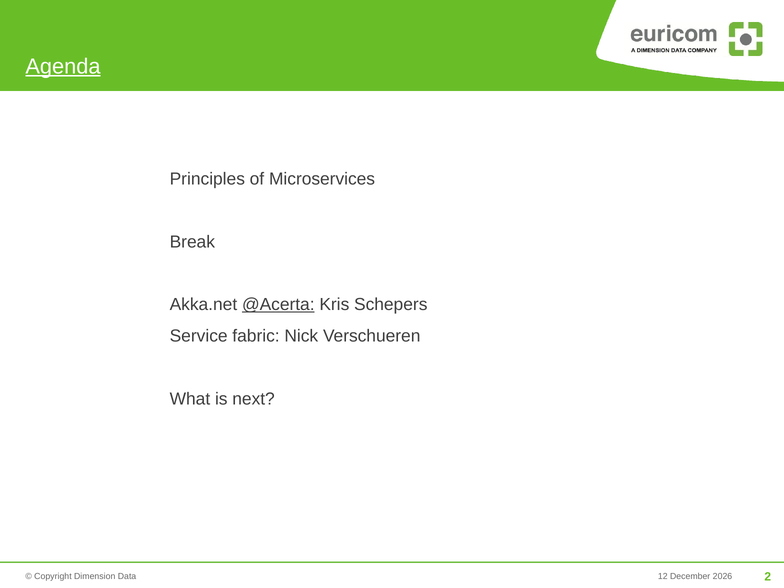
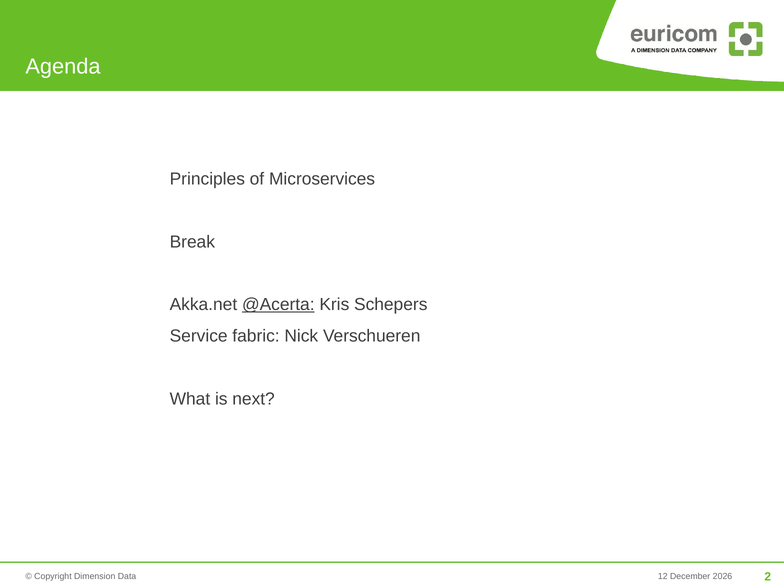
Agenda underline: present -> none (63, 66)
